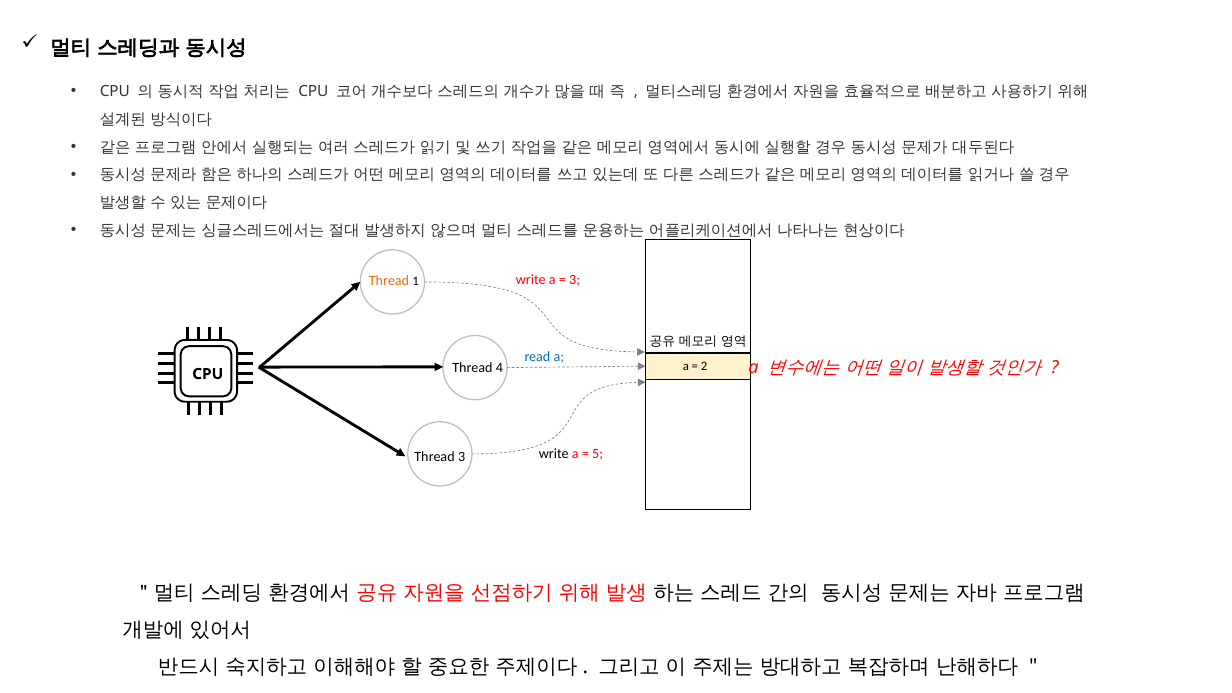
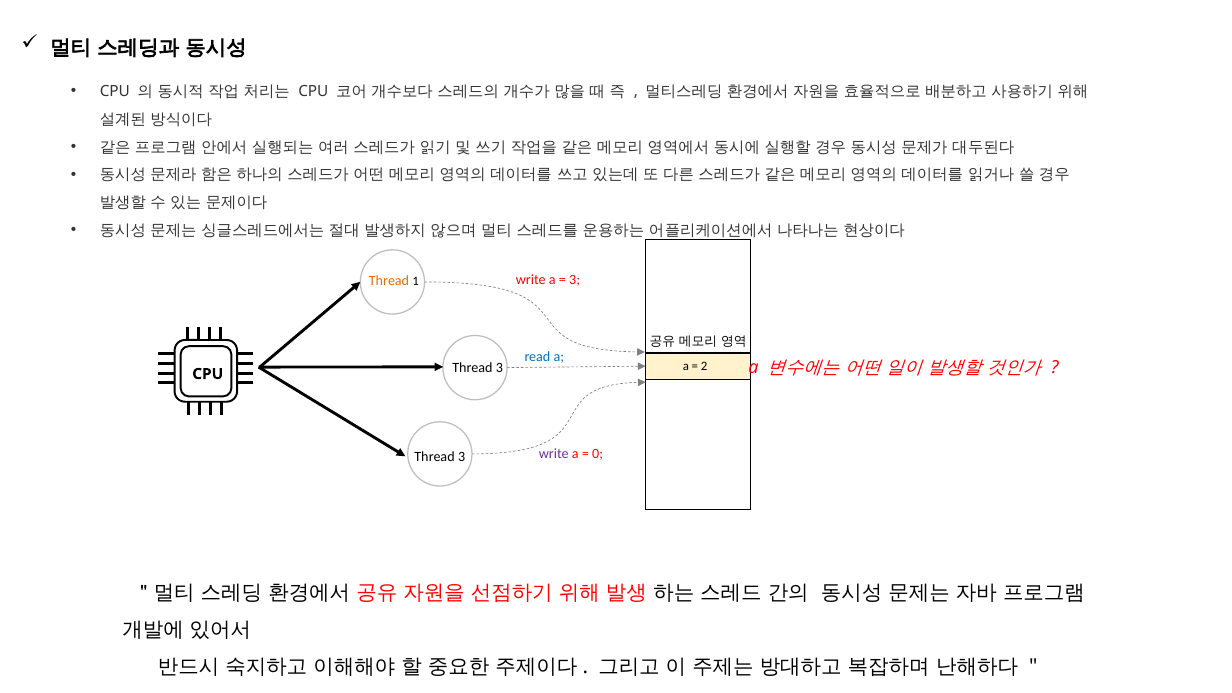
4: 4 -> 3 (499, 368)
write colour: black -> purple (554, 454)
5: 5 -> 0 (598, 454)
